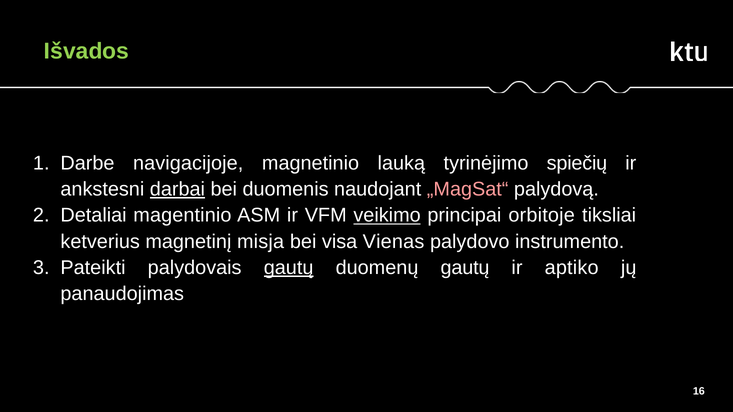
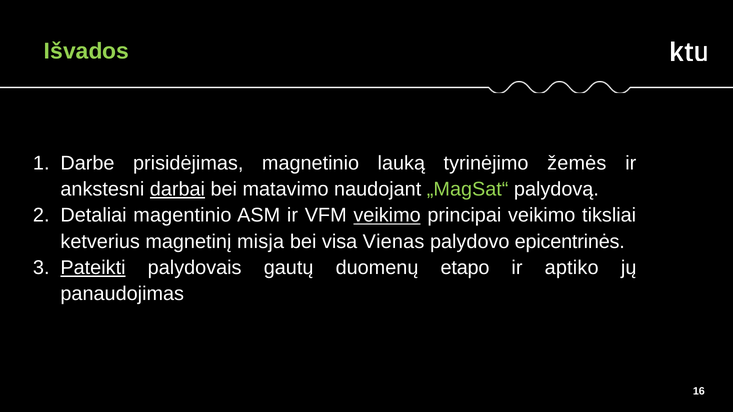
navigacijoje: navigacijoje -> prisidėjimas (188, 163)
spiečių: spiečių -> žemės (577, 163)
duomenis: duomenis -> matavimo (286, 189)
„MagSat“ colour: pink -> light green (468, 189)
principai orbitoje: orbitoje -> veikimo (542, 216)
instrumento: instrumento -> epicentrinės (570, 242)
Pateikti underline: none -> present (93, 268)
gautų underline: present -> none (289, 268)
duomenų gautų: gautų -> etapo (465, 268)
